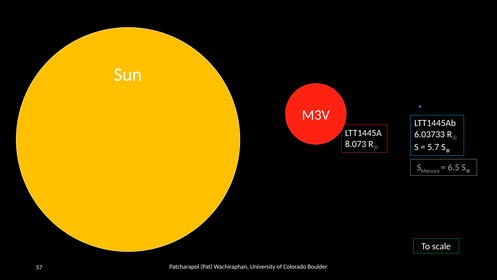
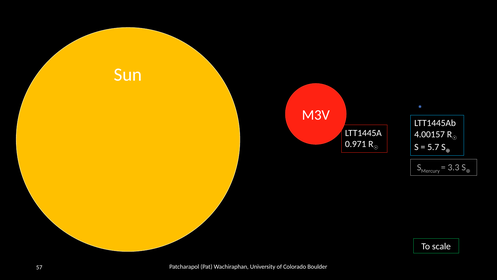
6.03733: 6.03733 -> 4.00157 (430, 134)
8.073: 8.073 -> 0.971 (356, 144)
6.5: 6.5 -> 3.3 (454, 167)
